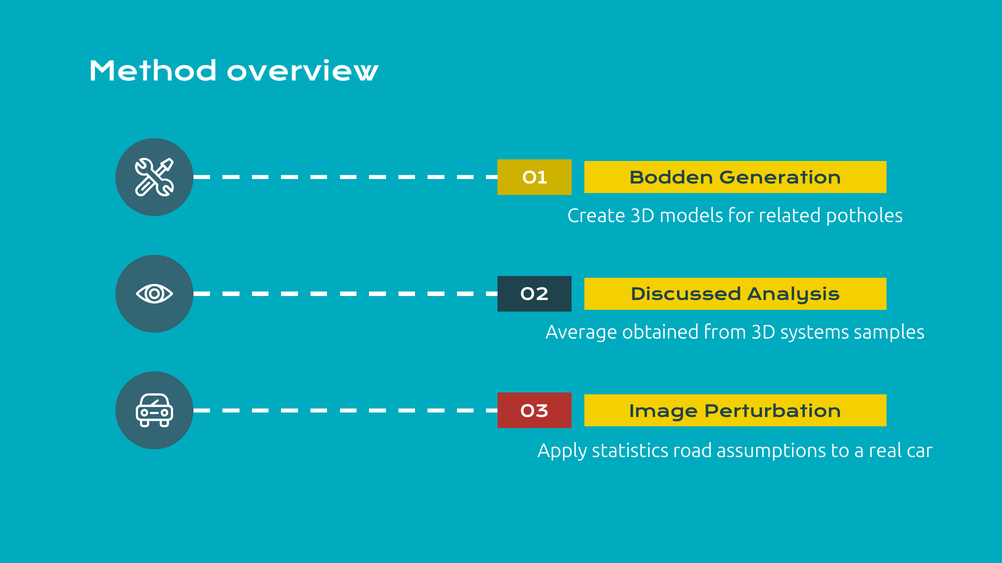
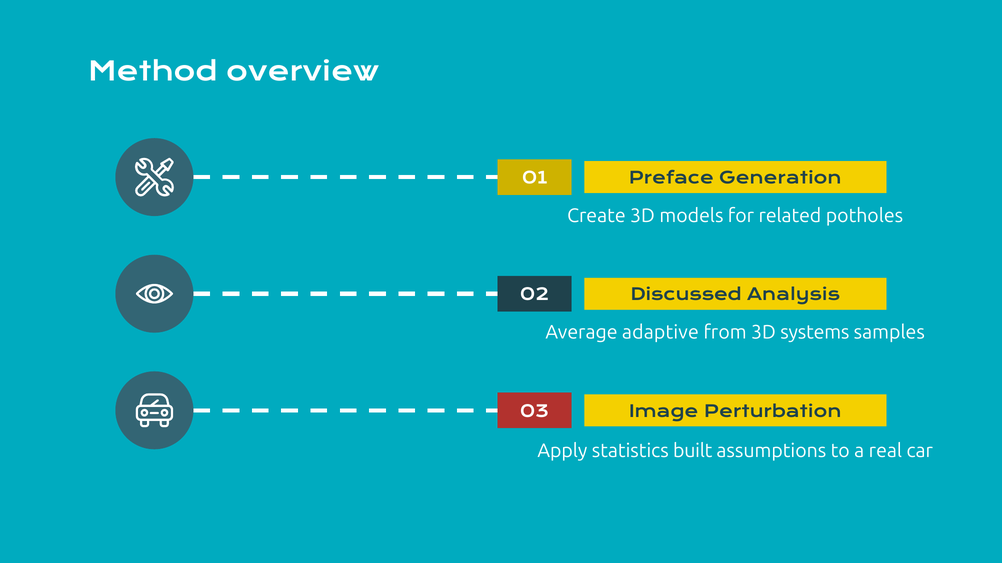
Bodden: Bodden -> Preface (671, 178)
obtained: obtained -> adaptive (660, 333)
road: road -> built (693, 451)
